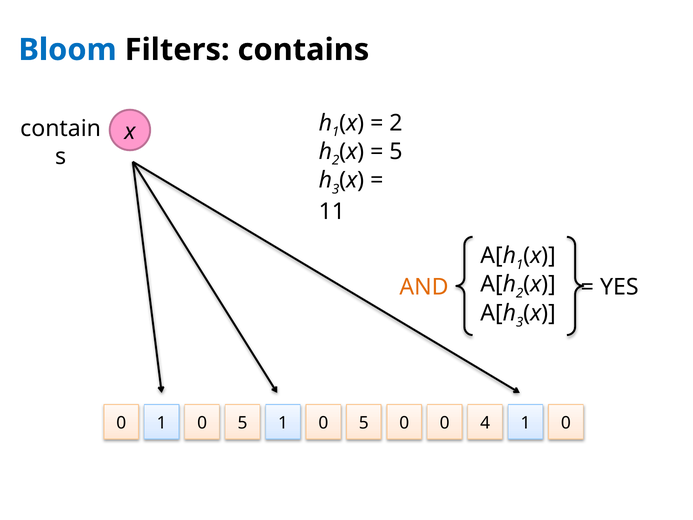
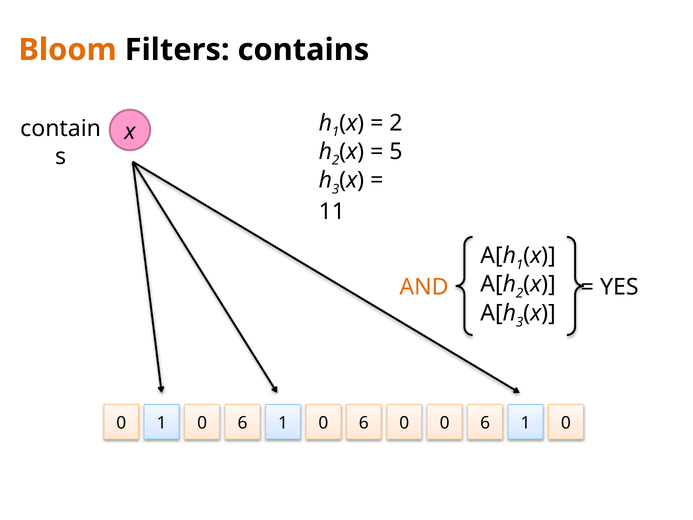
Bloom colour: blue -> orange (68, 50)
0 1 0 5: 5 -> 6 (243, 423)
5: 5 -> 6 (364, 423)
0 0 4: 4 -> 6 (485, 423)
